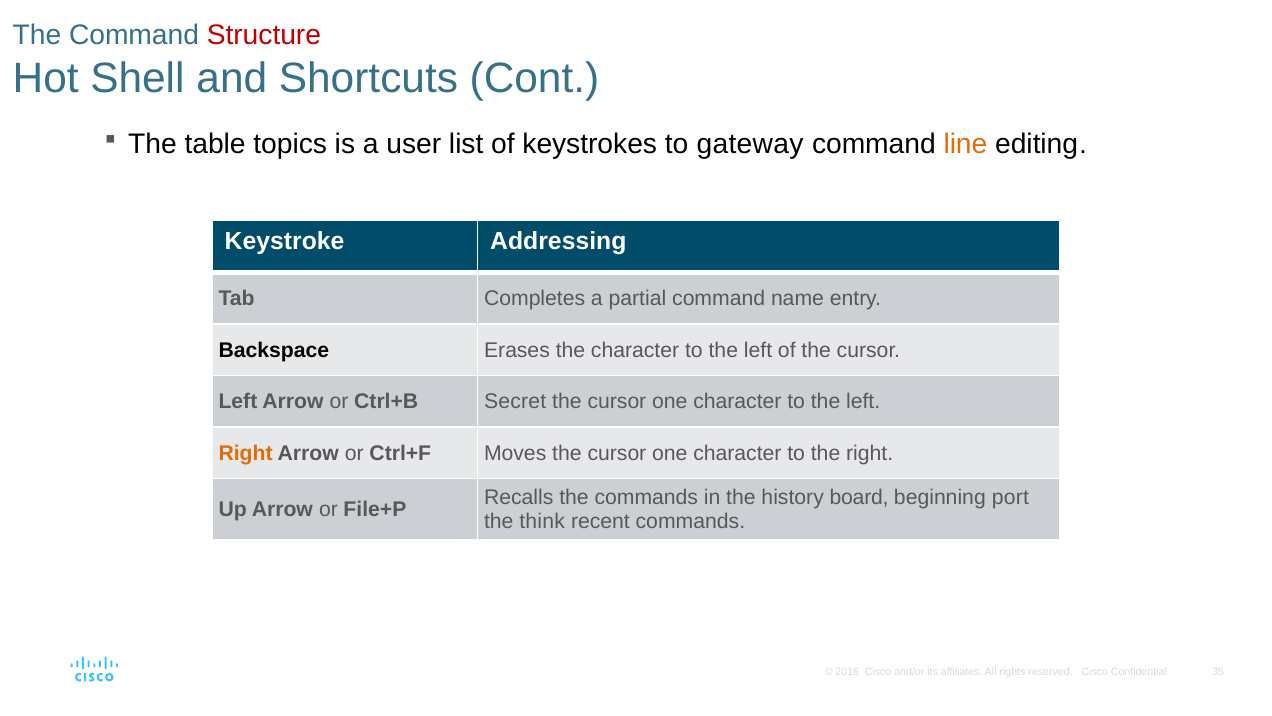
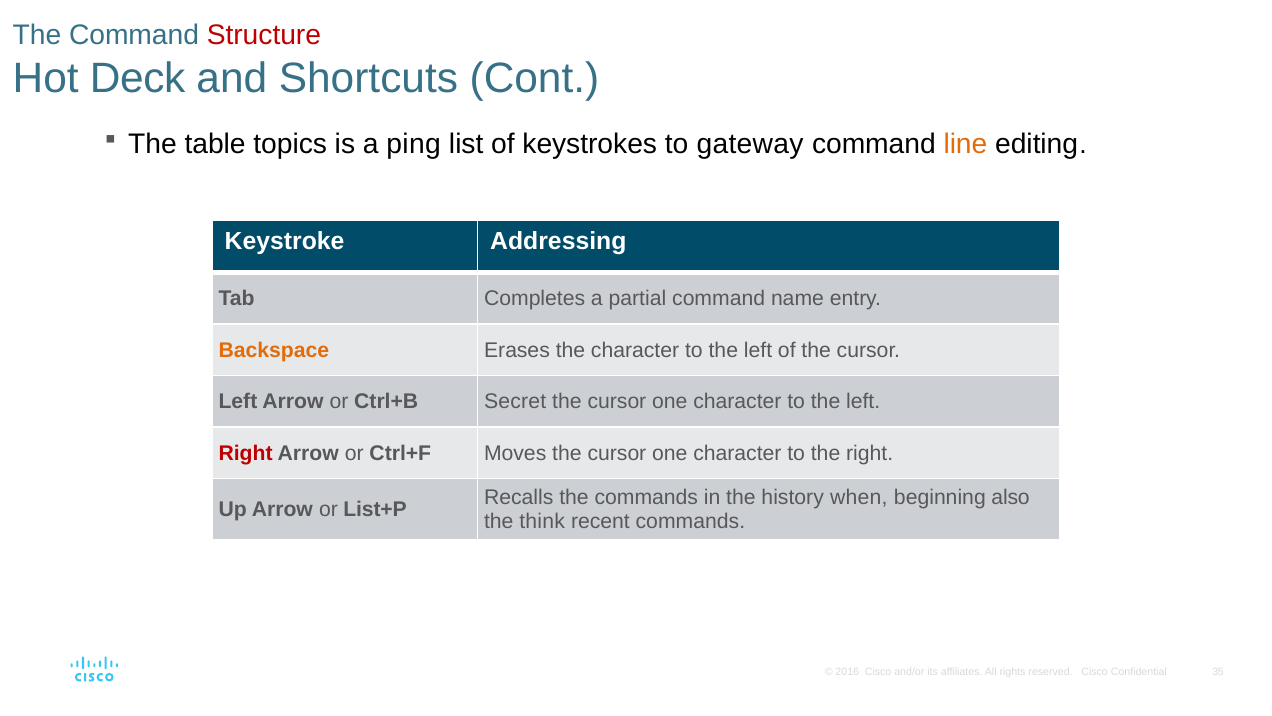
Shell: Shell -> Deck (138, 78)
user: user -> ping (414, 144)
Backspace colour: black -> orange (274, 350)
Right colour: orange -> red (246, 453)
board: board -> when (859, 497)
port: port -> also (1011, 497)
File+P: File+P -> List+P (375, 509)
